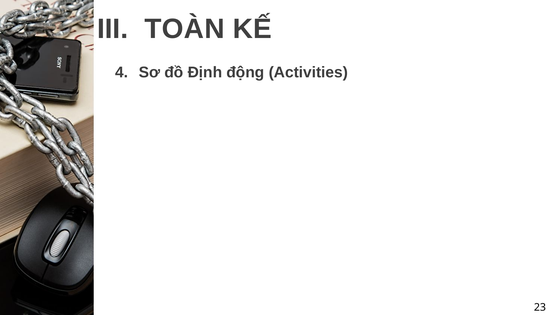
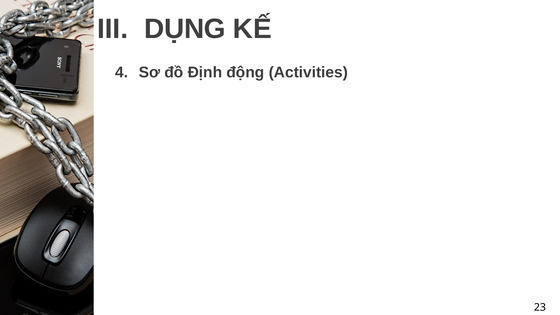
TOÀN: TOÀN -> DỤNG (185, 29)
